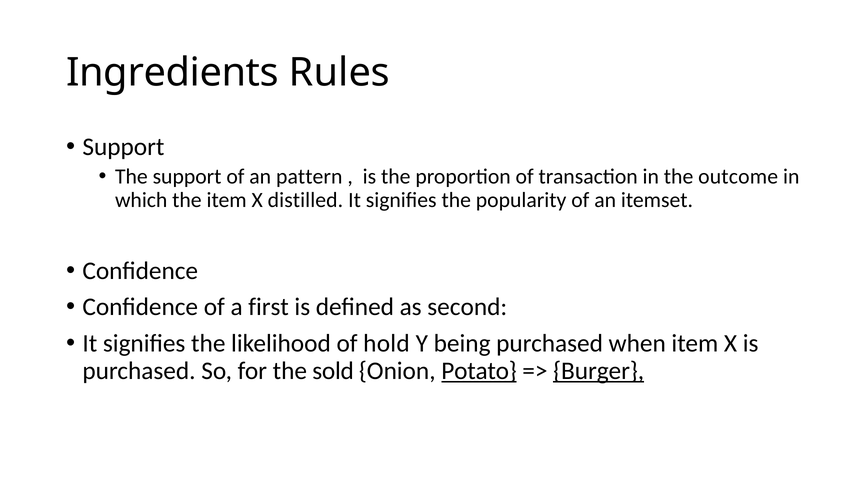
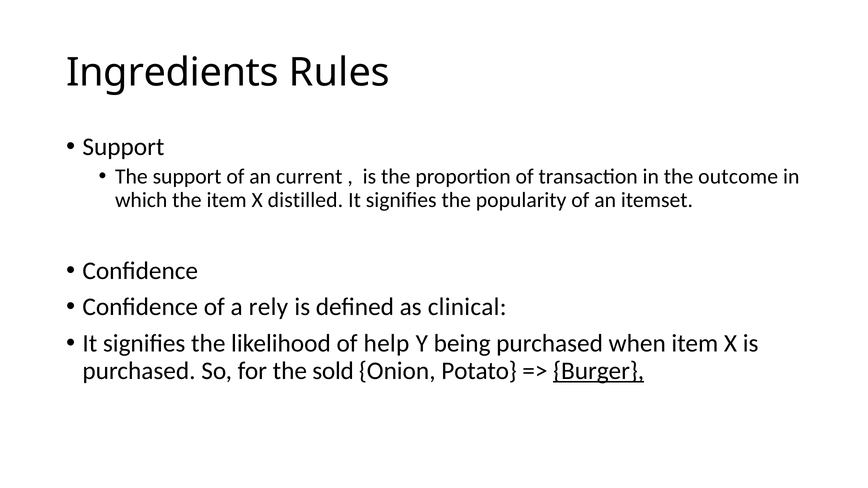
pattern: pattern -> current (309, 177)
first: first -> rely (268, 307)
second: second -> clinical (467, 307)
hold: hold -> help (386, 344)
Potato underline: present -> none (479, 371)
